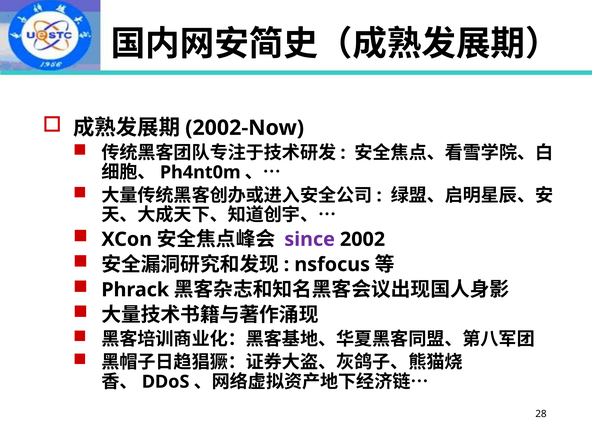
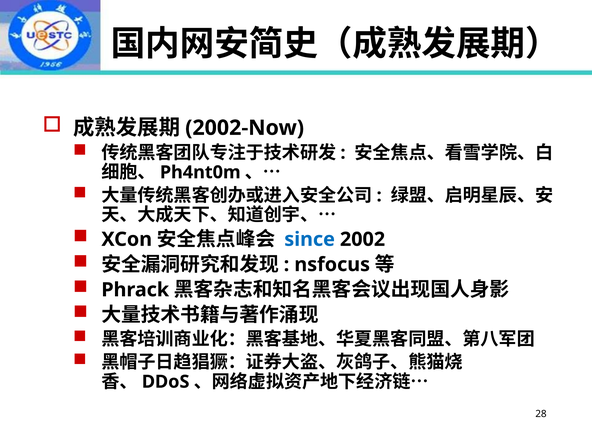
since colour: purple -> blue (310, 239)
